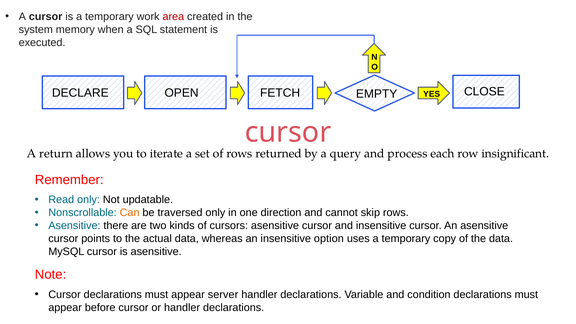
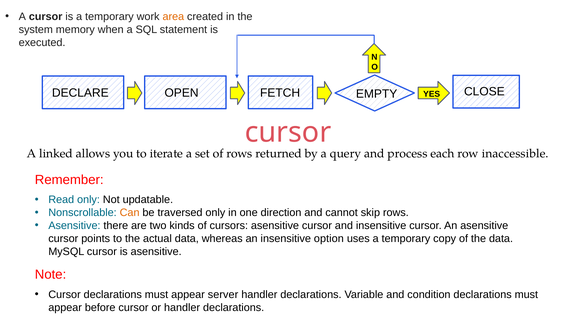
area colour: red -> orange (173, 17)
return: return -> linked (56, 154)
insignificant: insignificant -> inaccessible (515, 154)
